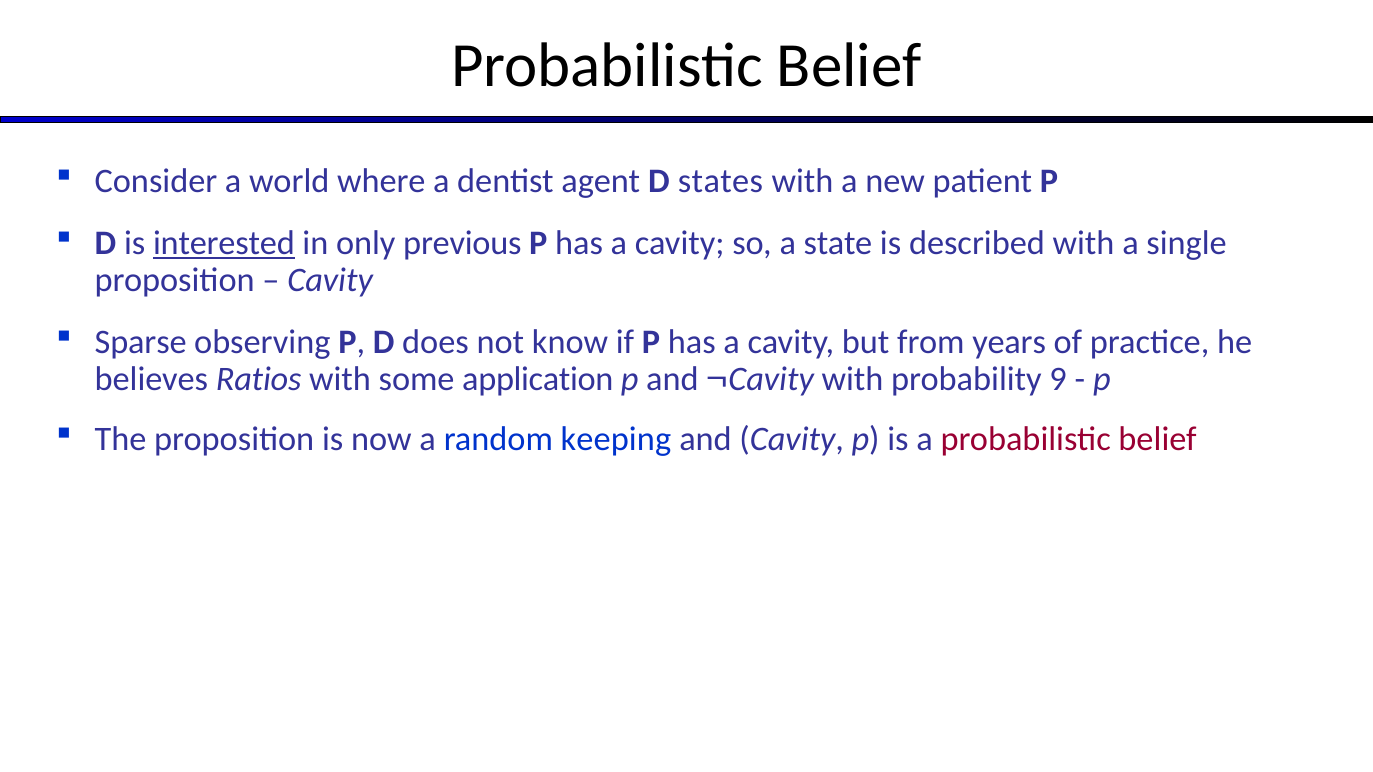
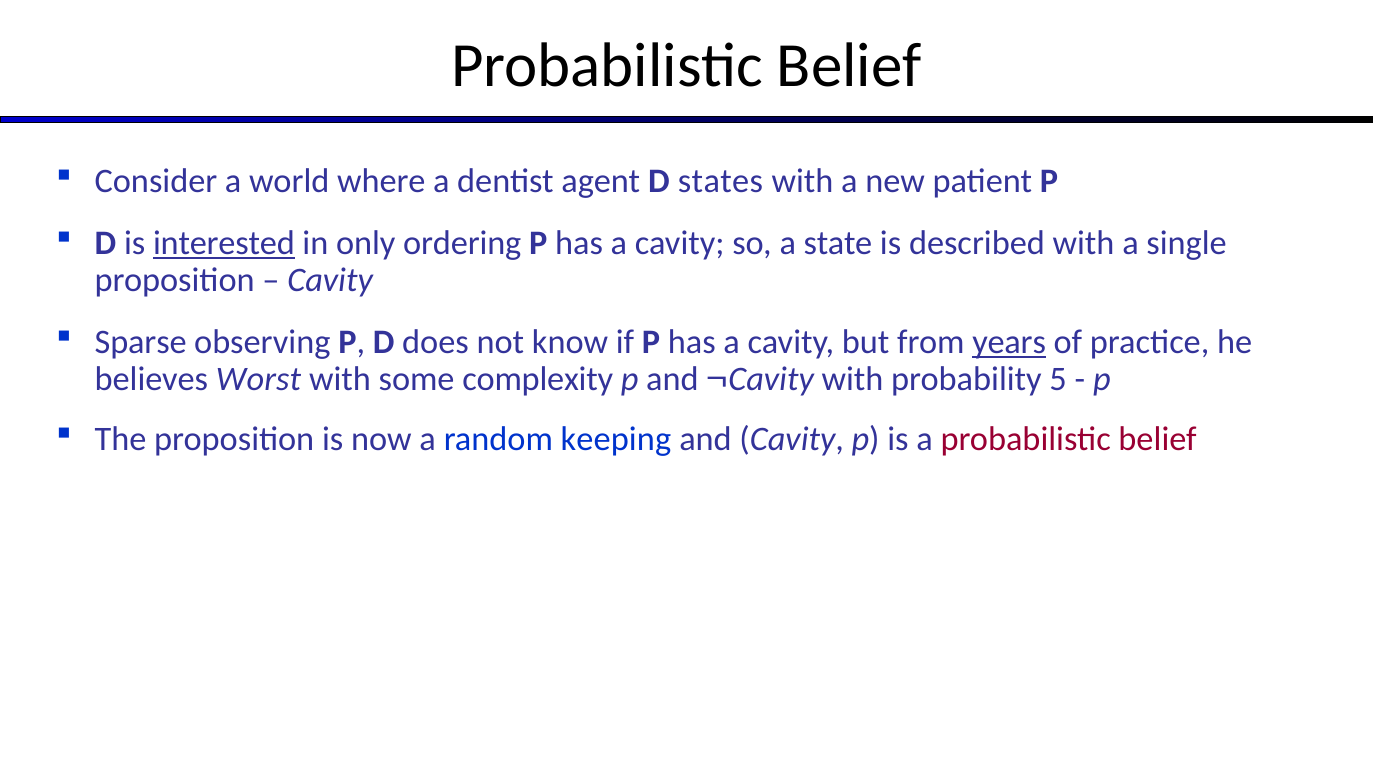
previous: previous -> ordering (462, 243)
years underline: none -> present (1009, 342)
Ratios: Ratios -> Worst (259, 379)
application: application -> complexity (538, 379)
9: 9 -> 5 (1058, 379)
